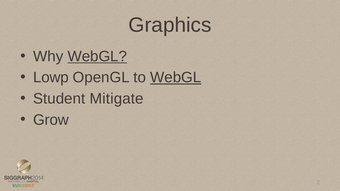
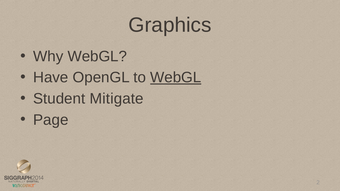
WebGL underline: present -> none (97, 56)
Lowp: Lowp -> Have (51, 78)
Grow: Grow -> Page (51, 120)
